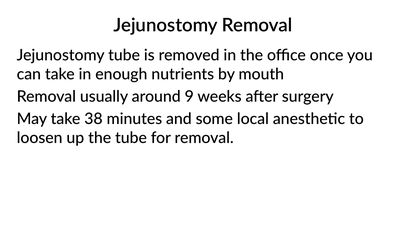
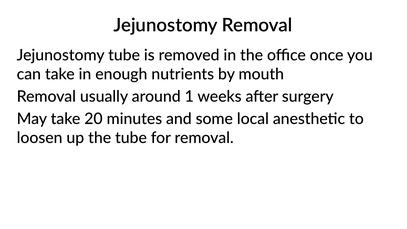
9: 9 -> 1 (189, 97)
38: 38 -> 20 (94, 119)
